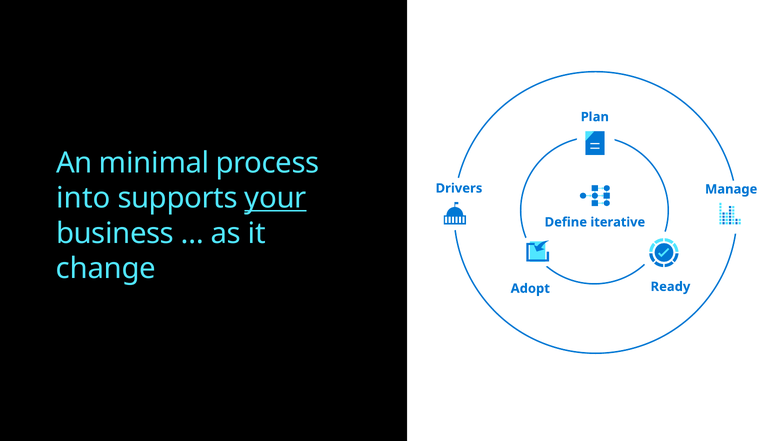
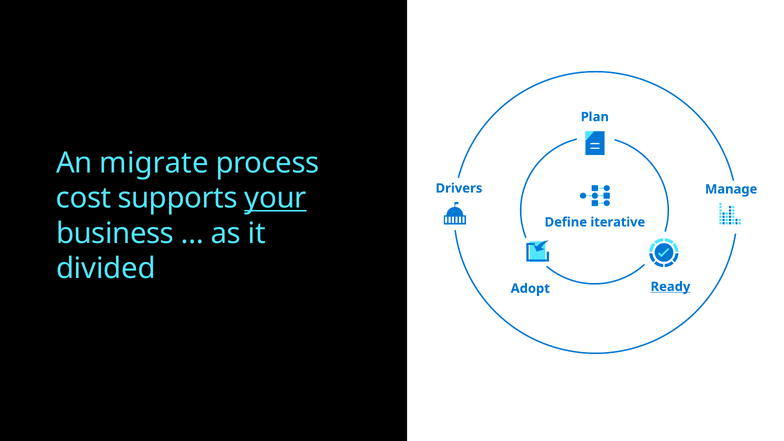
minimal: minimal -> migrate (154, 163)
into: into -> cost (84, 198)
change: change -> divided (106, 269)
Ready underline: none -> present (670, 287)
